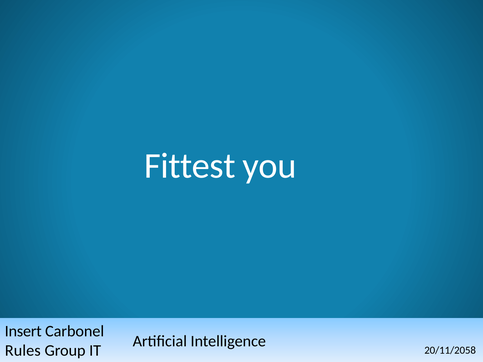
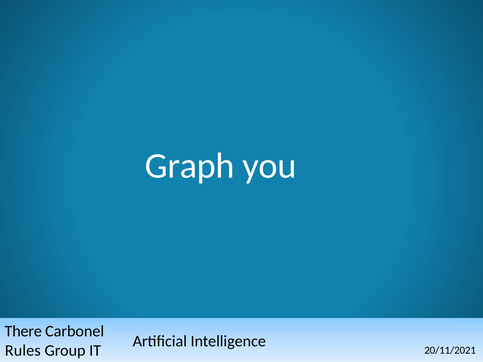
Fittest: Fittest -> Graph (190, 166)
Insert: Insert -> There (23, 332)
20/11/2058: 20/11/2058 -> 20/11/2021 (450, 351)
